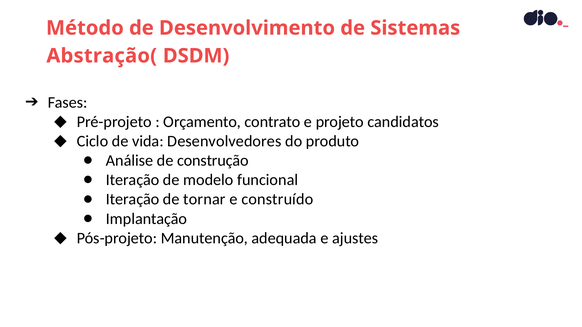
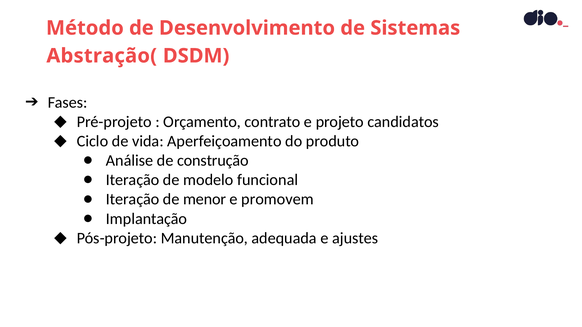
Desenvolvedores: Desenvolvedores -> Aperfeiçoamento (224, 141)
tornar: tornar -> menor (205, 200)
construído: construído -> promovem (278, 200)
